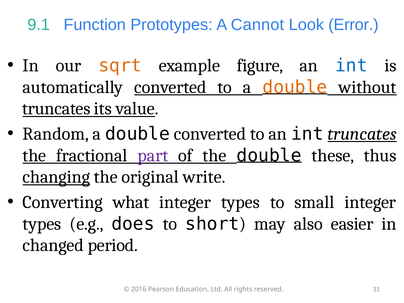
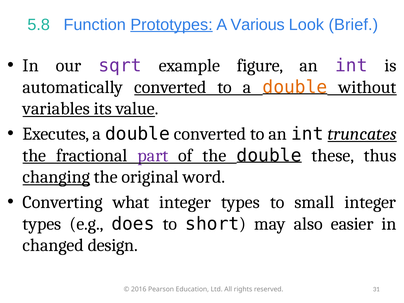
9.1: 9.1 -> 5.8 (39, 25)
Prototypes underline: none -> present (172, 25)
Cannot: Cannot -> Various (258, 25)
Error: Error -> Brief (353, 25)
sqrt colour: orange -> purple (120, 66)
int colour: blue -> purple (351, 66)
truncates: truncates -> variables (56, 109)
Random: Random -> Executes (56, 134)
write: write -> word (204, 177)
period: period -> design (113, 245)
